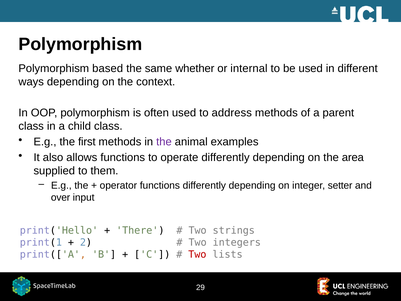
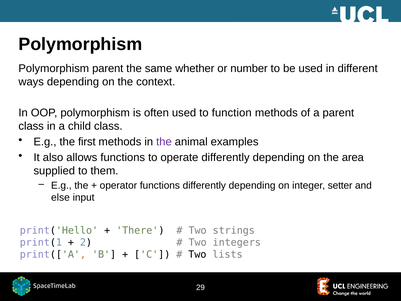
Polymorphism based: based -> parent (108, 68)
internal: internal -> number (249, 68)
address: address -> function (232, 113)
over: over -> else (60, 197)
Two colour: red -> black (197, 254)
